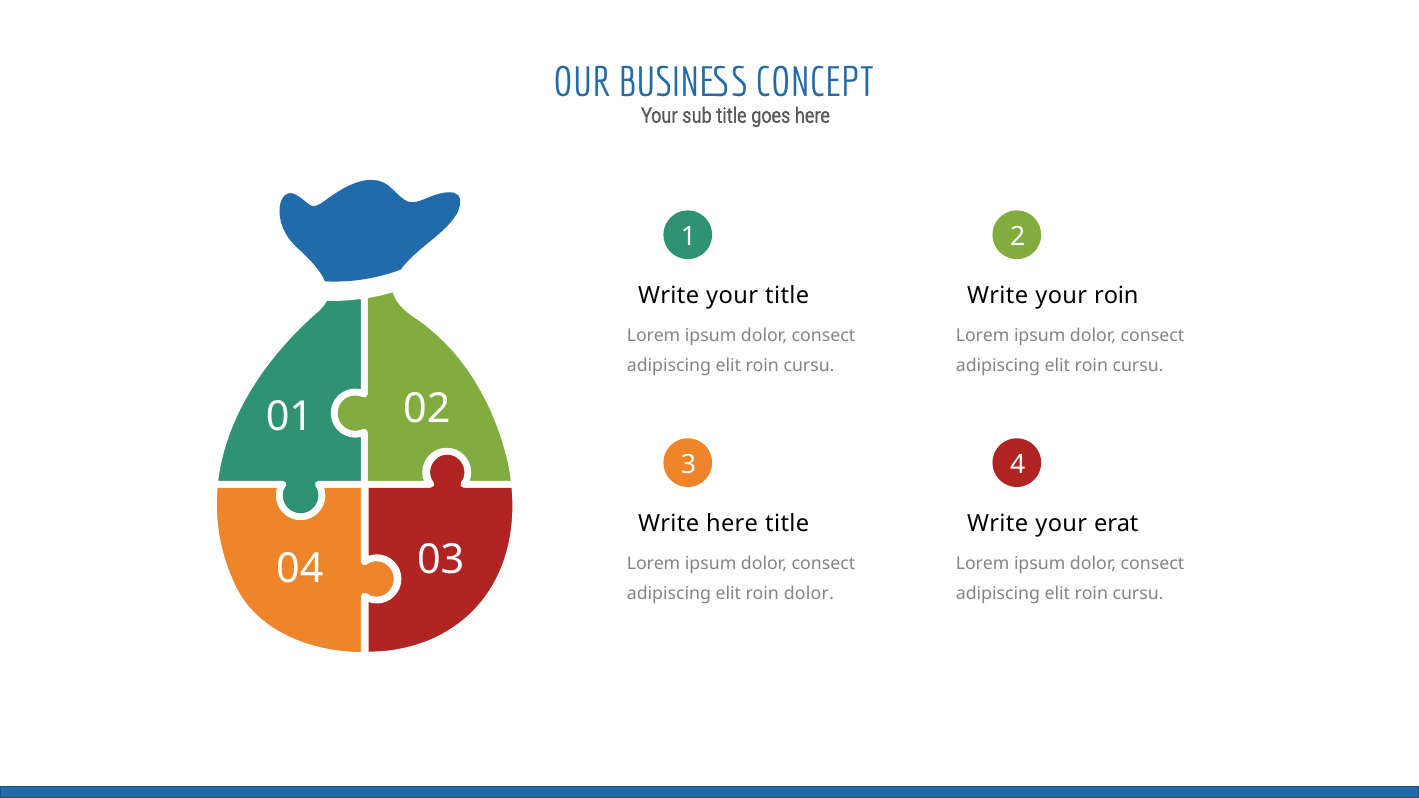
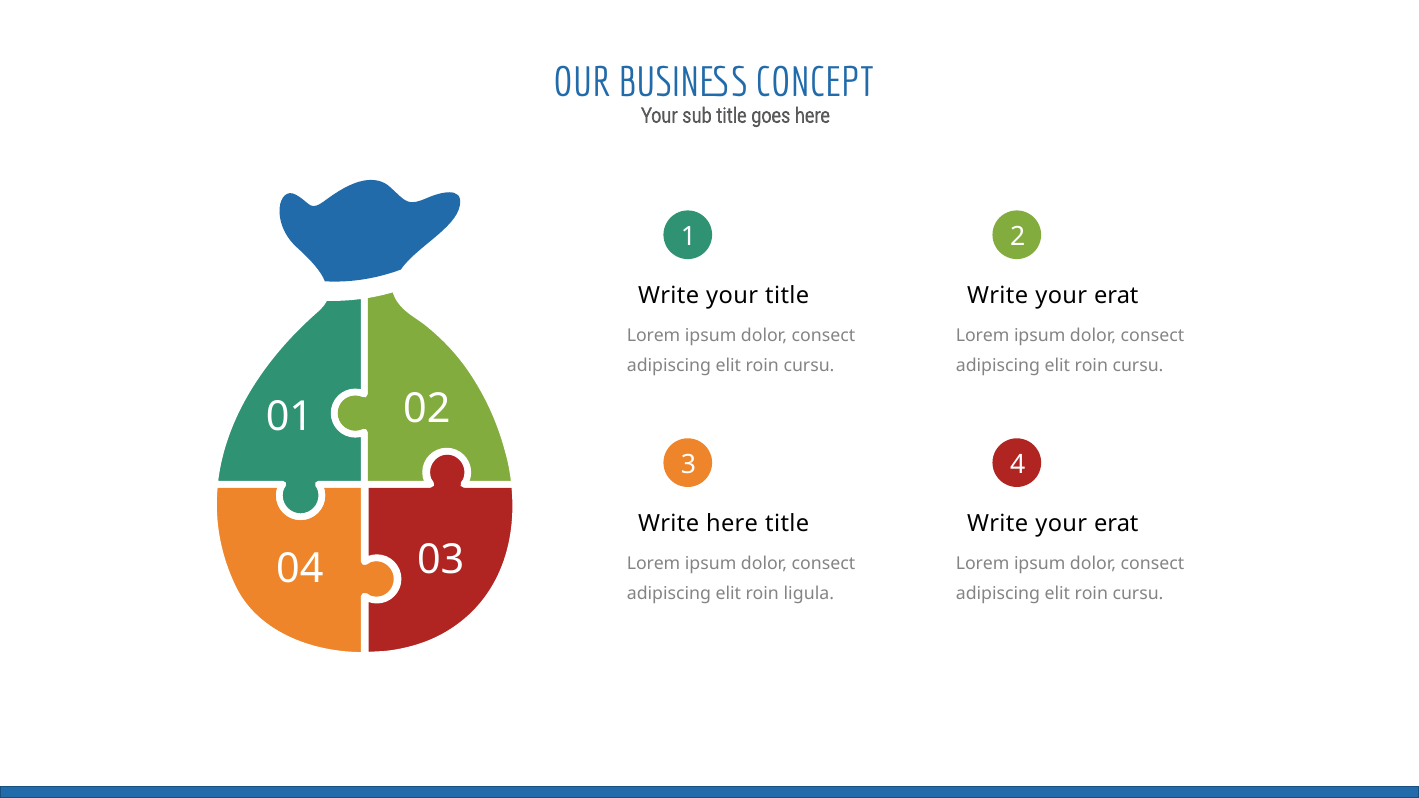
roin: roin -> erat (1116, 296)
roin dolor: dolor -> ligula (809, 593)
